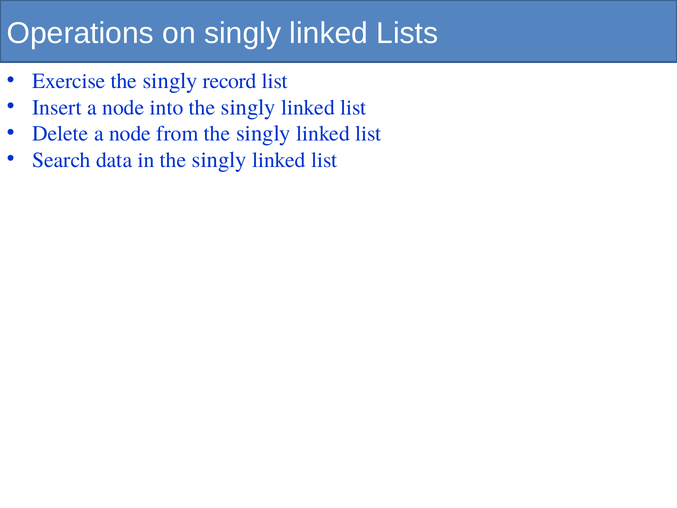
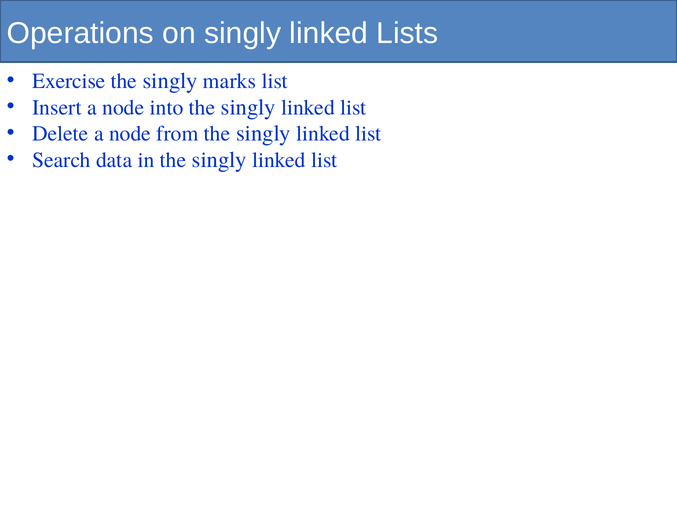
record: record -> marks (230, 81)
